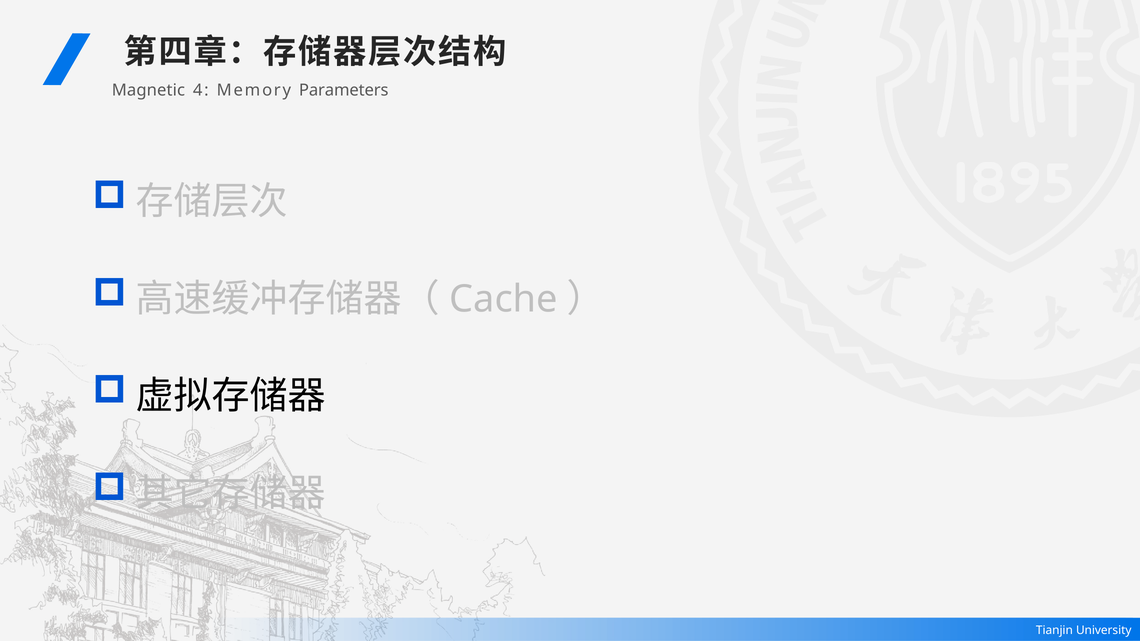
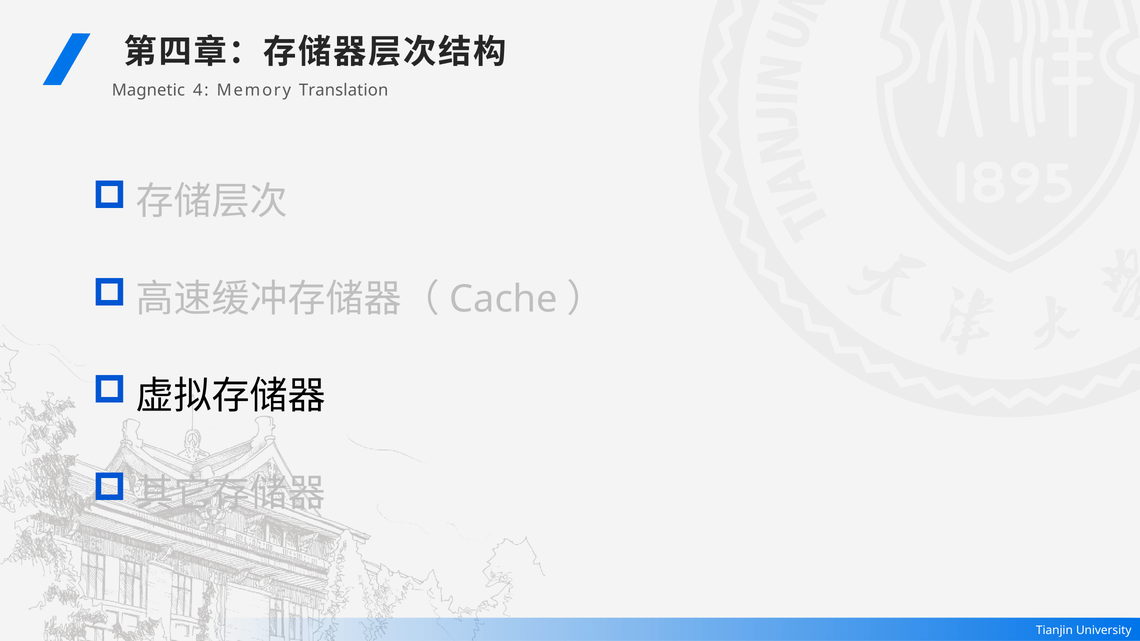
Parameters: Parameters -> Translation (344, 90)
